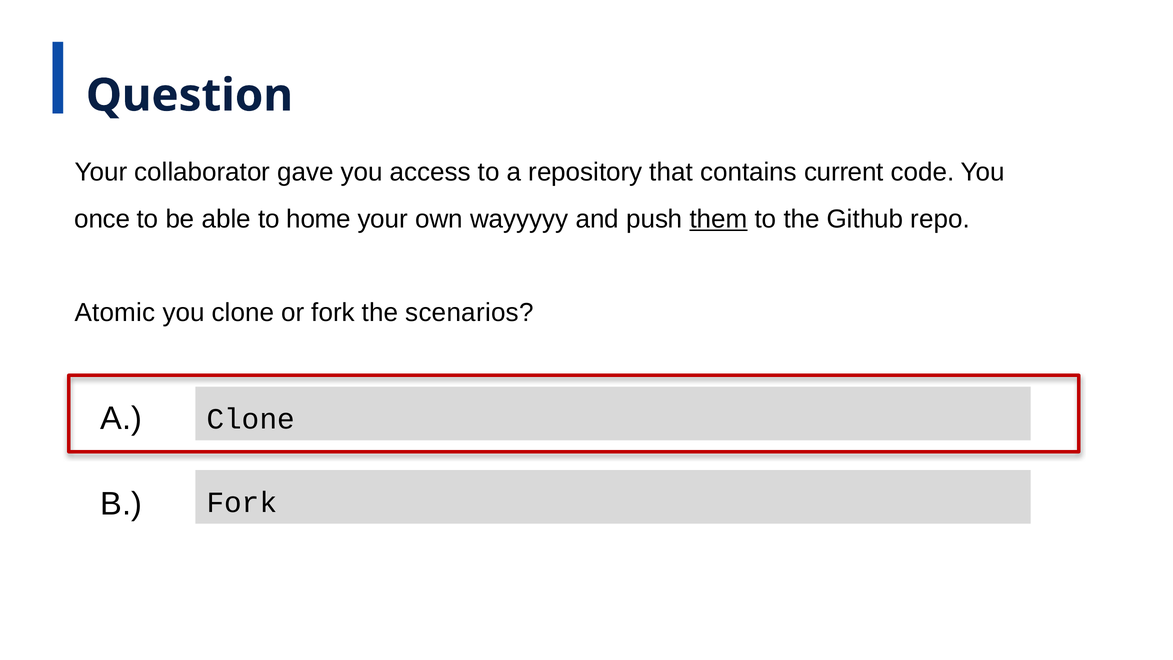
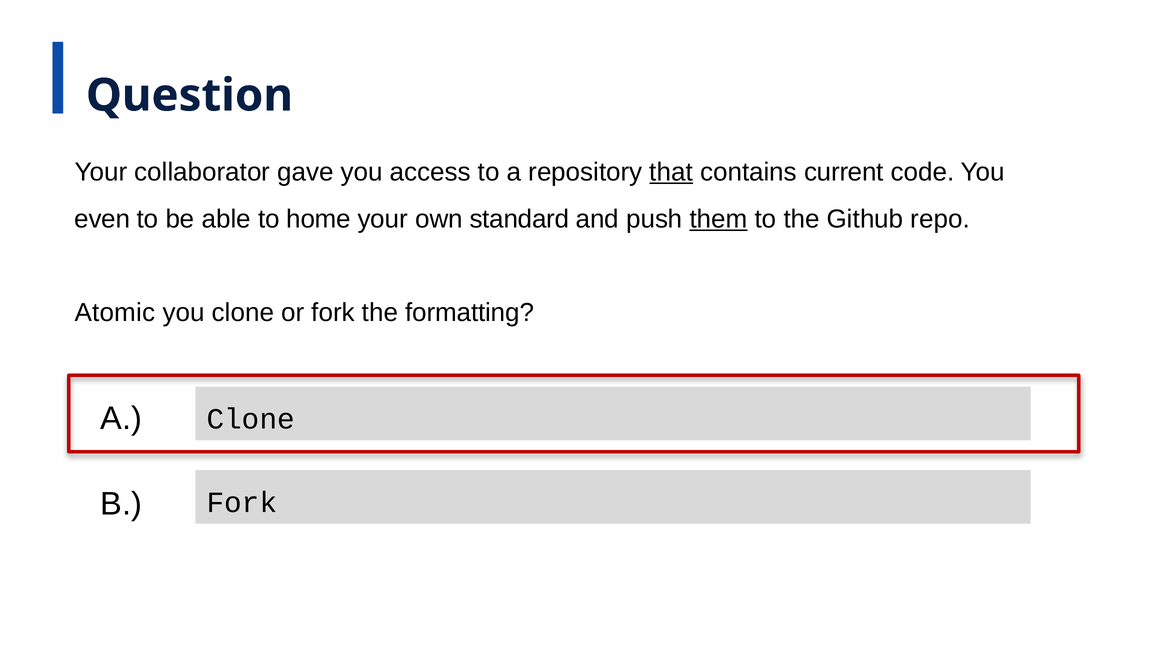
that underline: none -> present (671, 172)
once: once -> even (102, 219)
wayyyyy: wayyyyy -> standard (519, 219)
scenarios: scenarios -> formatting (470, 313)
